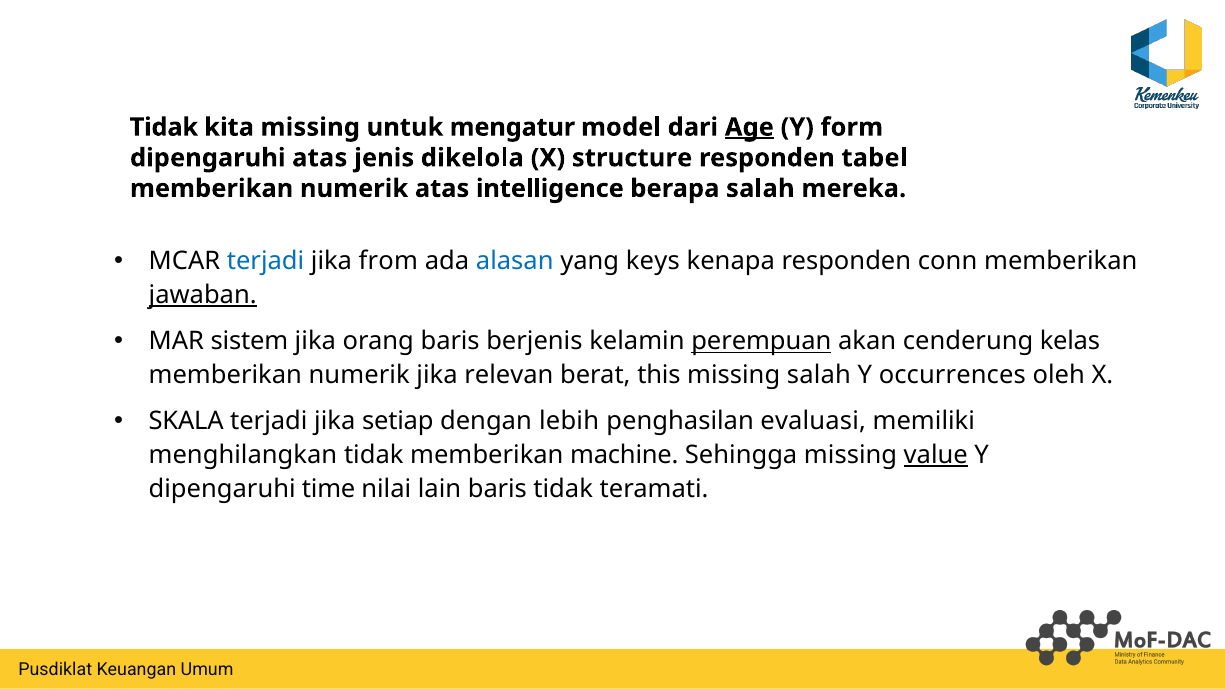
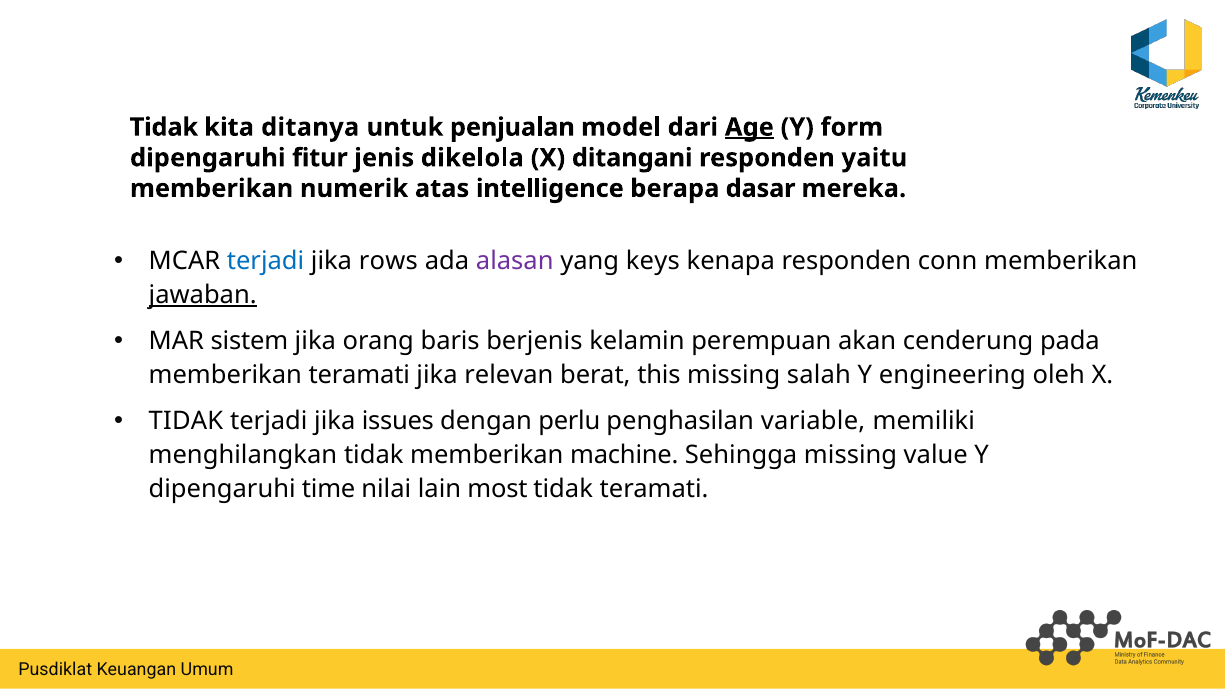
kita missing: missing -> ditanya (310, 127)
mengatur: mengatur -> penjualan (512, 127)
dipengaruhi atas: atas -> fitur (320, 158)
structure: structure -> ditangani (632, 158)
tabel: tabel -> yaitu (874, 158)
berapa salah: salah -> dasar (761, 189)
from: from -> rows (388, 261)
alasan colour: blue -> purple (515, 261)
perempuan underline: present -> none (761, 341)
kelas: kelas -> pada (1070, 341)
numerik: numerik -> teramati (359, 375)
occurrences: occurrences -> engineering (952, 375)
SKALA: SKALA -> TIDAK (186, 422)
setiap: setiap -> issues (398, 422)
lebih: lebih -> perlu (569, 422)
evaluasi: evaluasi -> variable (813, 422)
value underline: present -> none (936, 455)
lain baris: baris -> most (497, 489)
